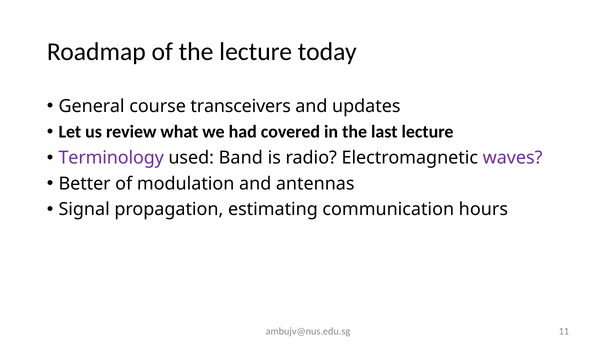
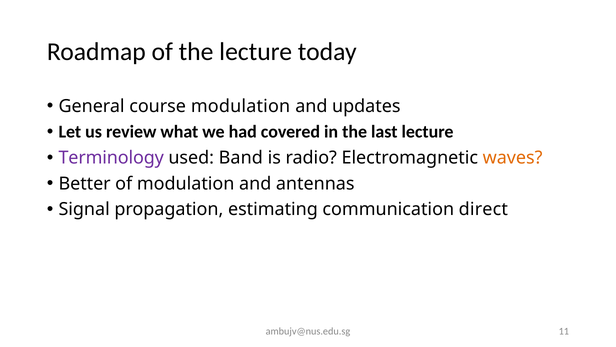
course transceivers: transceivers -> modulation (241, 106)
waves colour: purple -> orange (513, 158)
hours: hours -> direct (483, 209)
